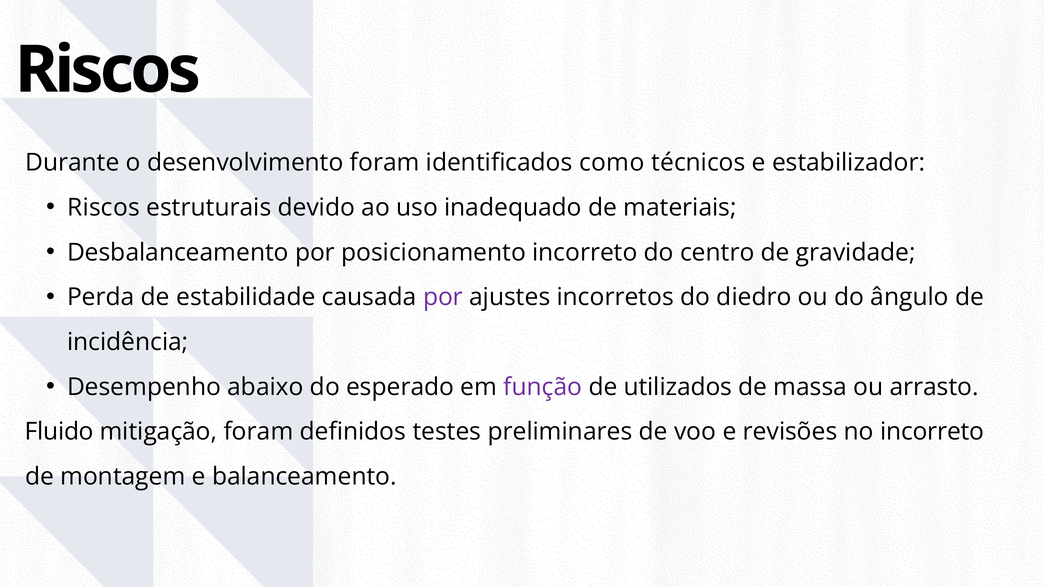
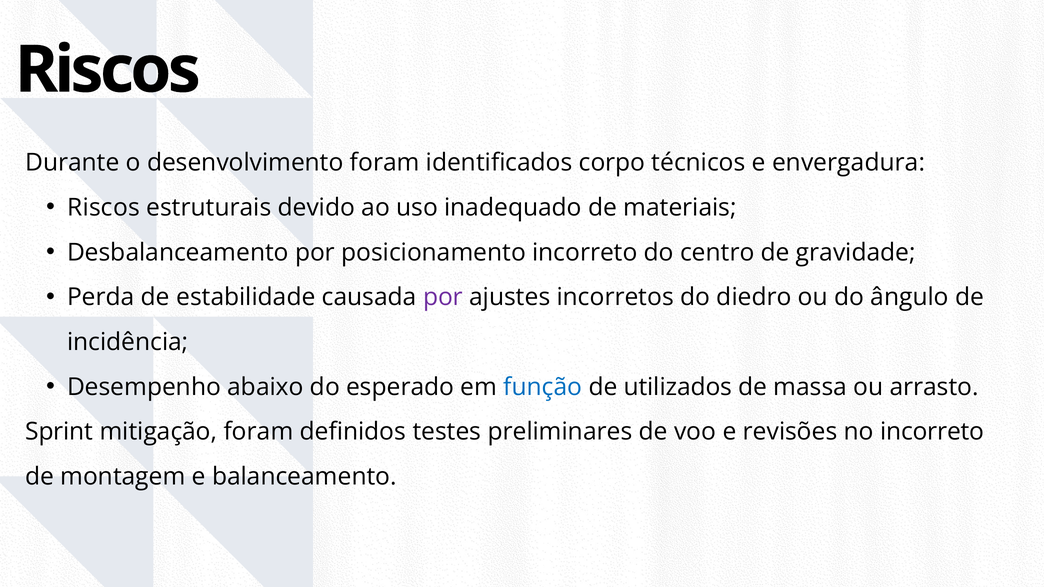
como: como -> corpo (612, 163)
estabilizador: estabilizador -> envergadura (849, 163)
função colour: purple -> blue (543, 387)
Fluido: Fluido -> Sprint (59, 432)
